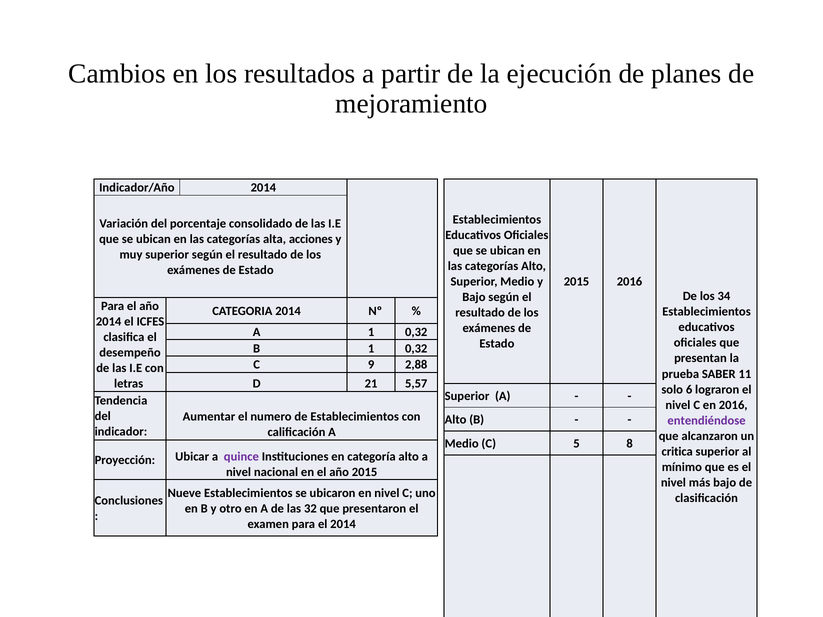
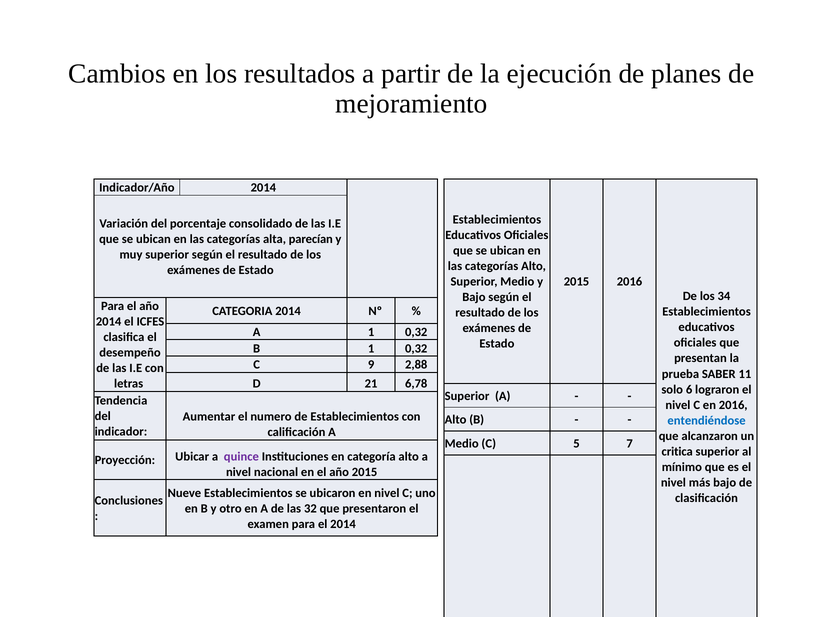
acciones: acciones -> parecían (311, 239)
5,57: 5,57 -> 6,78 (416, 384)
entendiéndose colour: purple -> blue (707, 421)
8: 8 -> 7 (630, 444)
